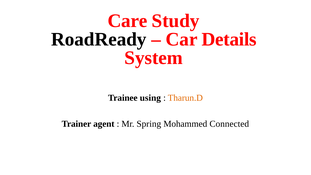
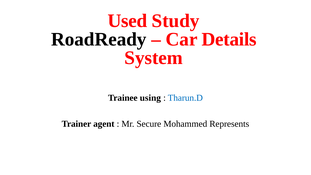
Care: Care -> Used (127, 21)
Tharun.D colour: orange -> blue (185, 98)
Spring: Spring -> Secure (149, 124)
Connected: Connected -> Represents (229, 124)
